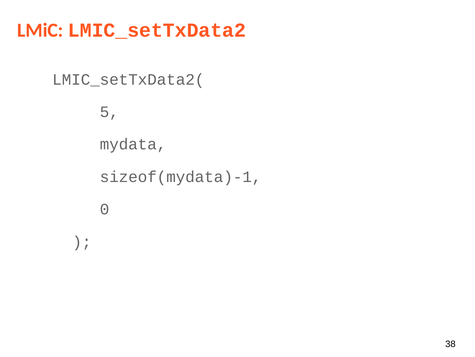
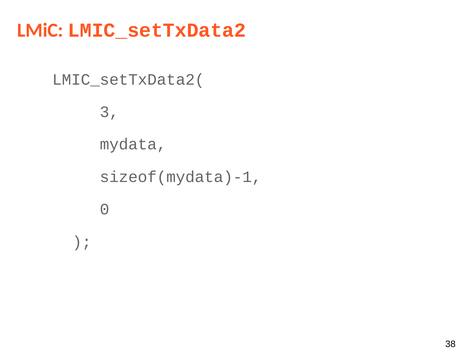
5: 5 -> 3 (109, 112)
